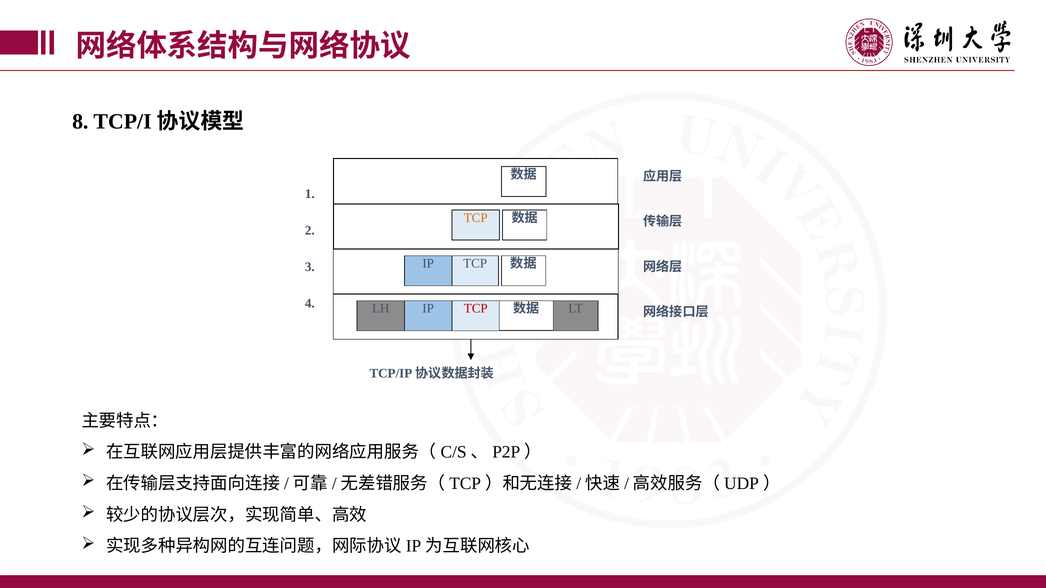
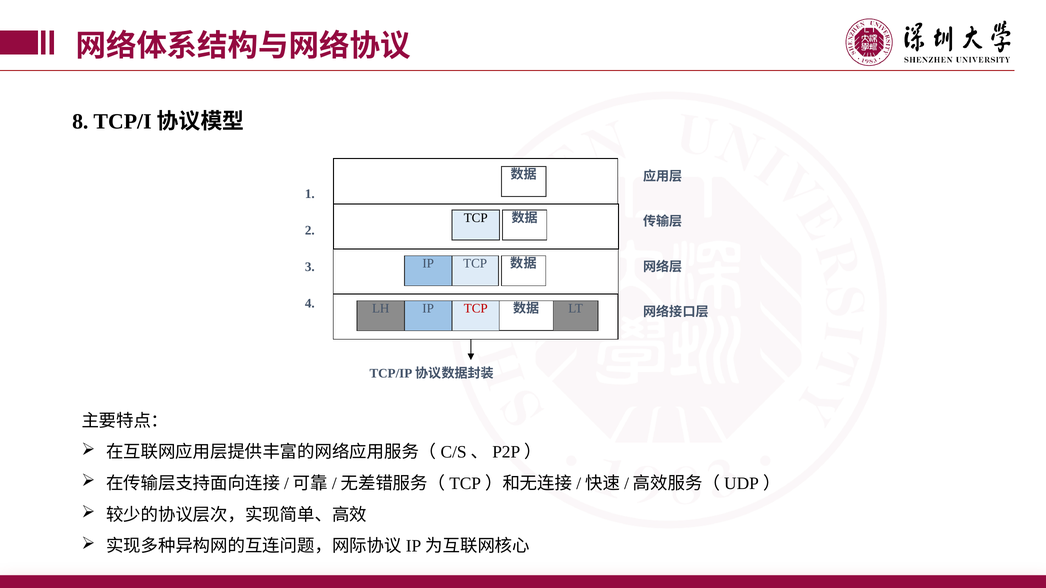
TCP colour: orange -> black (476, 218)
